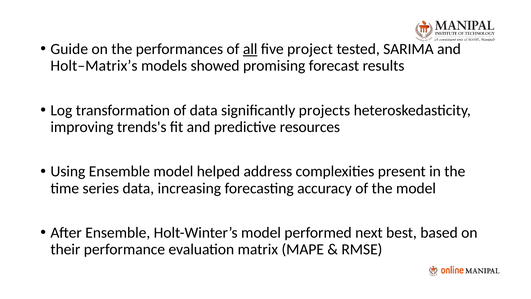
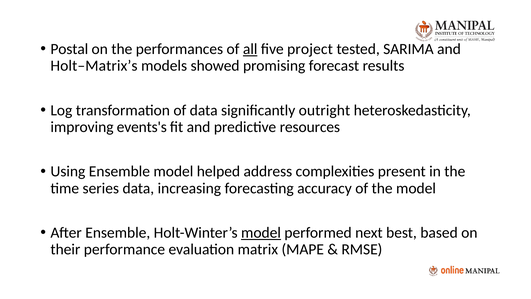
Guide: Guide -> Postal (69, 49)
projects: projects -> outright (324, 110)
trends's: trends's -> events's (142, 127)
model underline: none -> present (261, 232)
